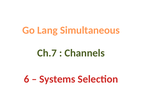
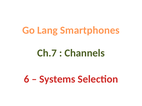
Simultaneous: Simultaneous -> Smartphones (90, 30)
